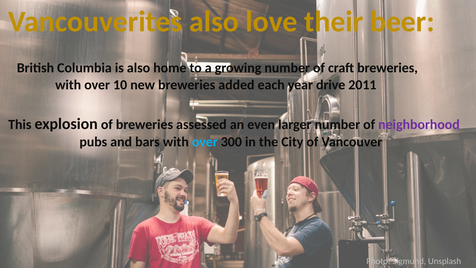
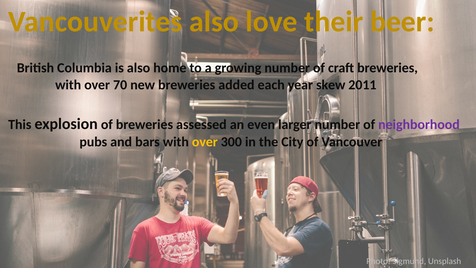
10: 10 -> 70 (120, 85)
drive: drive -> skew (331, 85)
over colour: light blue -> yellow (205, 142)
